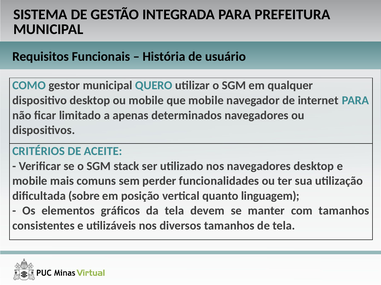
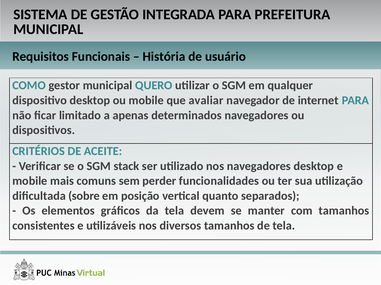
que mobile: mobile -> avaliar (206, 101)
linguagem: linguagem -> separados (270, 196)
